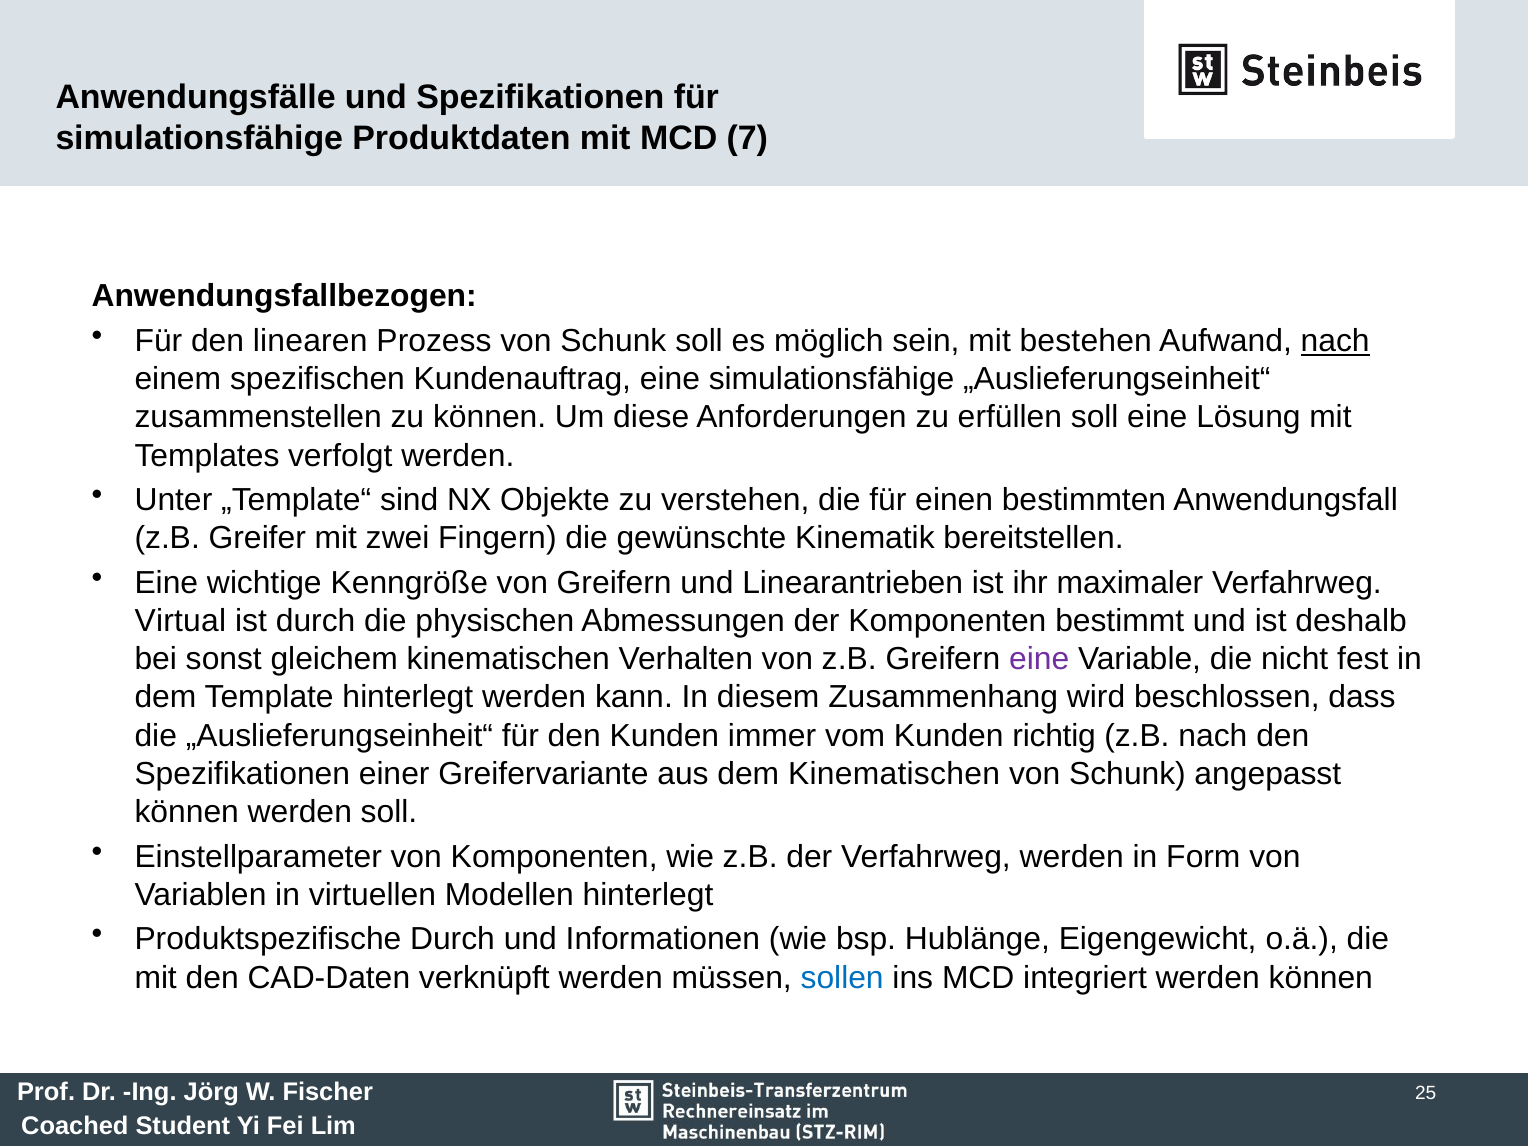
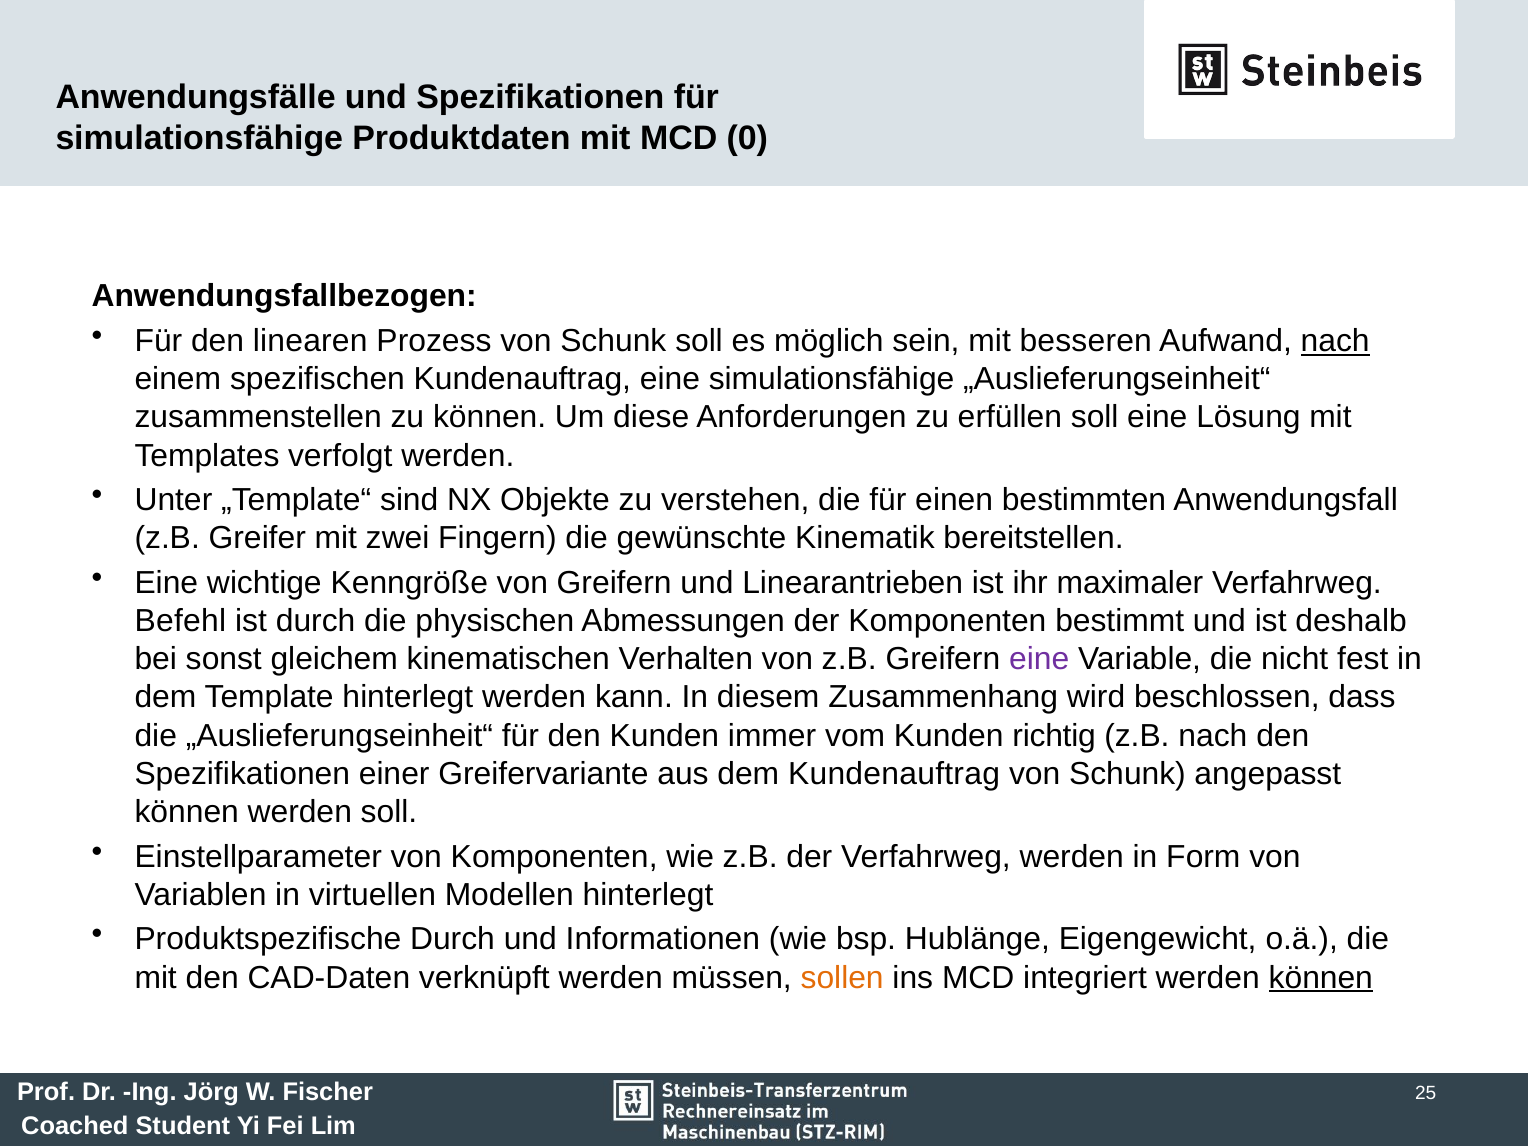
7: 7 -> 0 (747, 138)
bestehen: bestehen -> besseren (1086, 341)
Virtual: Virtual -> Befehl (180, 621)
dem Kinematischen: Kinematischen -> Kundenauftrag (894, 774)
sollen colour: blue -> orange (842, 978)
können underline: none -> present (1321, 978)
